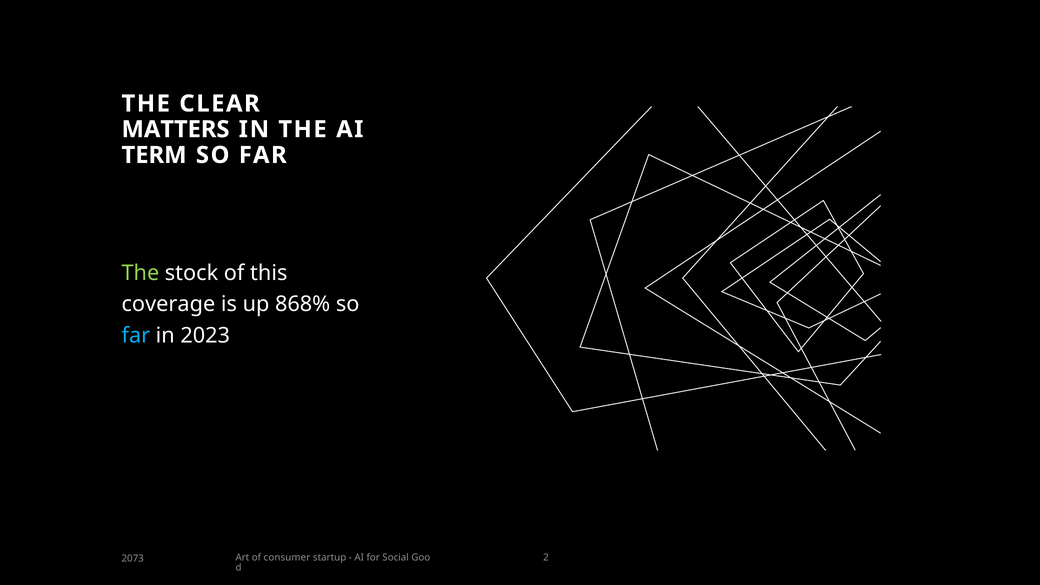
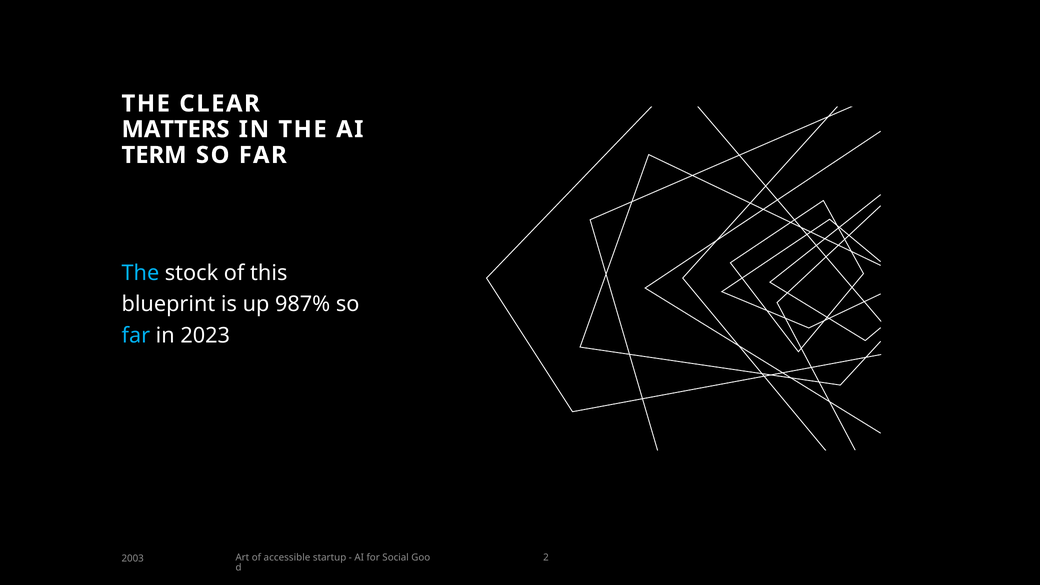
The colour: light green -> light blue (140, 273)
coverage: coverage -> blueprint (168, 304)
868%: 868% -> 987% (303, 304)
consumer: consumer -> accessible (287, 558)
2073: 2073 -> 2003 (133, 558)
